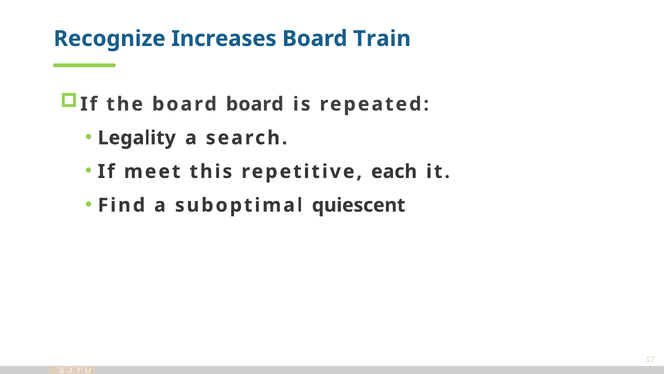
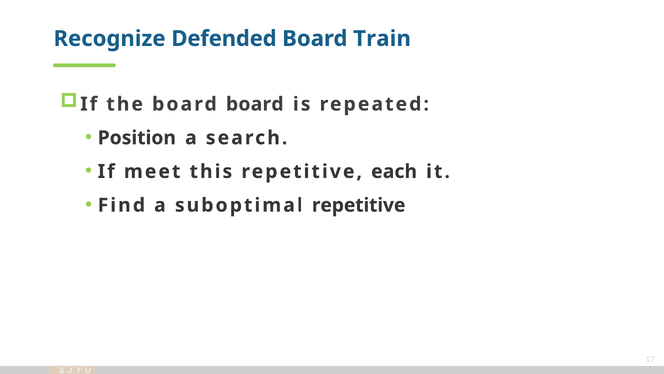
Increases: Increases -> Defended (224, 39)
Legality: Legality -> Position (137, 138)
suboptimal quiescent: quiescent -> repetitive (359, 205)
